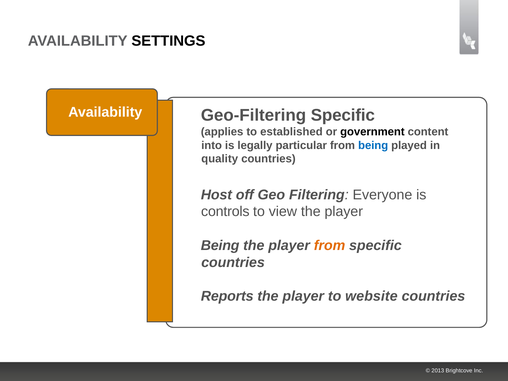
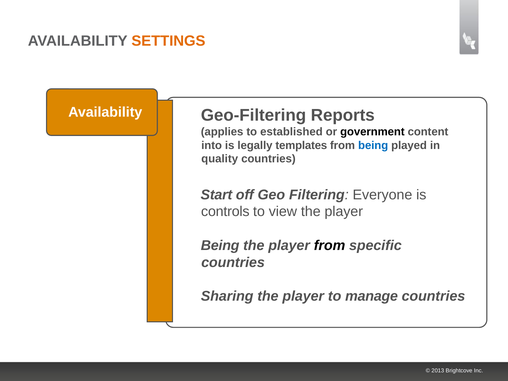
SETTINGS colour: black -> orange (168, 41)
Geo-Filtering Specific: Specific -> Reports (343, 115)
particular: particular -> templates (301, 145)
Host: Host -> Start (216, 195)
from colour: orange -> black (330, 245)
Reports: Reports -> Sharing (227, 296)
website: website -> manage (372, 296)
